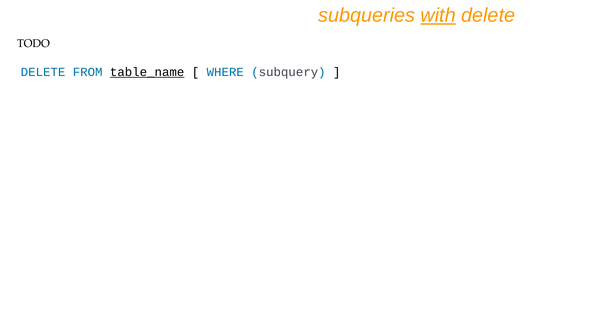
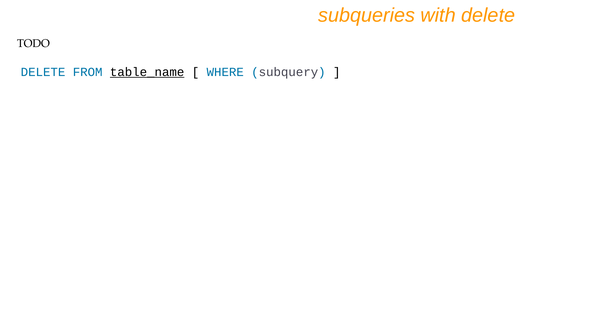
with underline: present -> none (438, 15)
